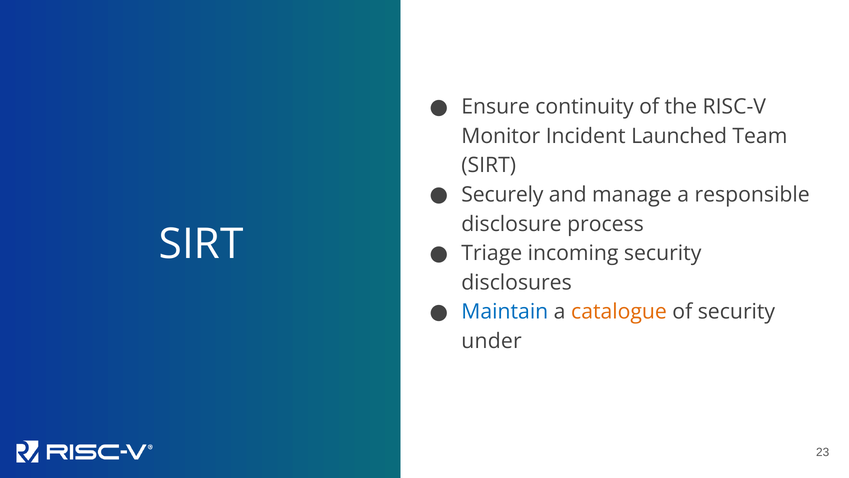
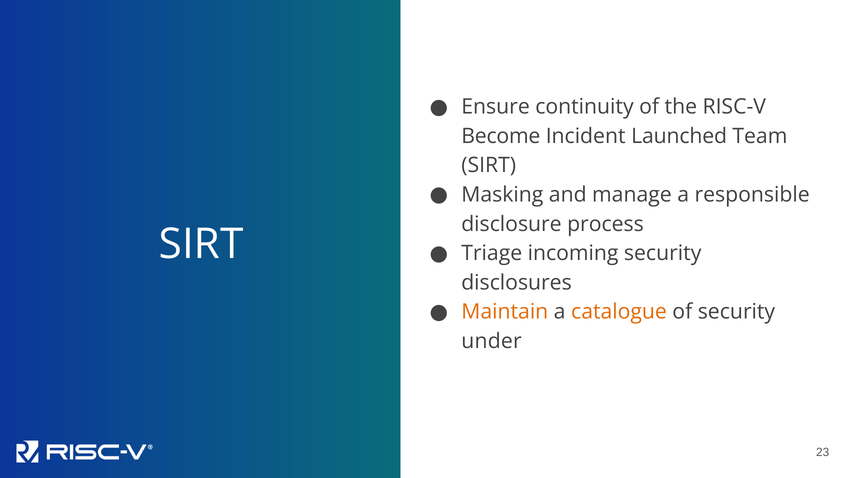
Monitor: Monitor -> Become (501, 136)
Securely: Securely -> Masking (502, 195)
Maintain colour: blue -> orange (505, 312)
